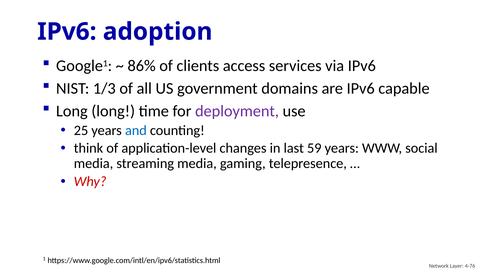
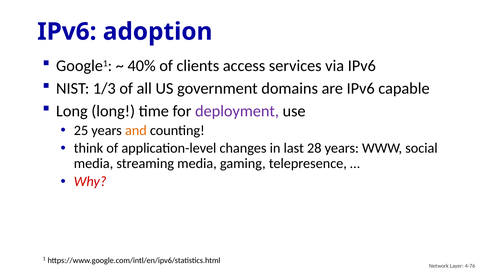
86%: 86% -> 40% (142, 66)
and colour: blue -> orange (136, 130)
59: 59 -> 28 (314, 148)
